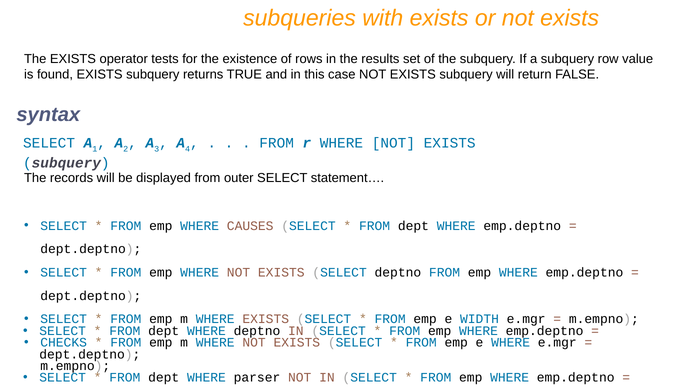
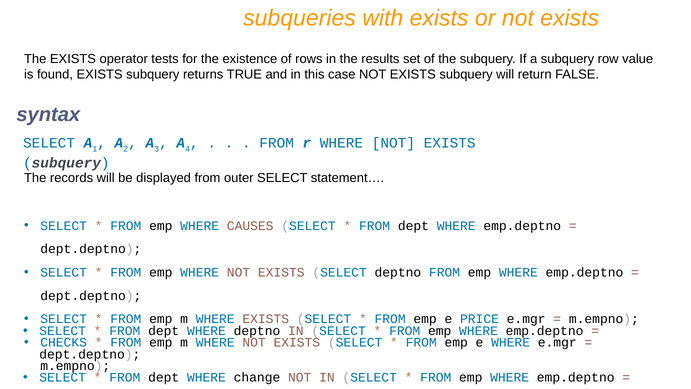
WIDTH: WIDTH -> PRICE (480, 319)
parser: parser -> change (257, 377)
